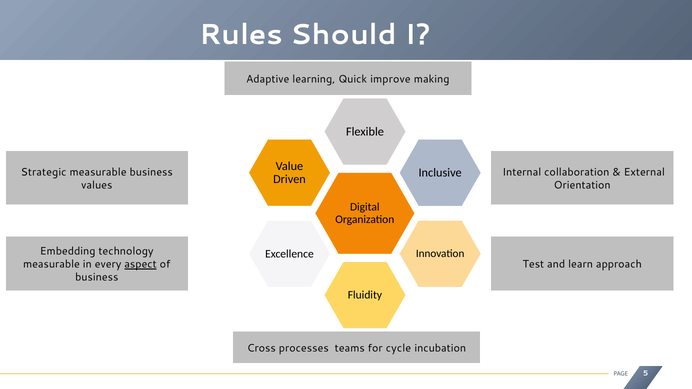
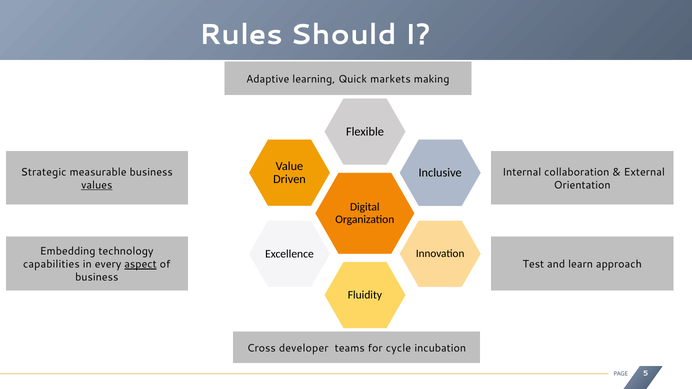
improve: improve -> markets (390, 79)
values underline: none -> present (97, 185)
measurable: measurable -> capabilities (51, 264)
processes: processes -> developer (304, 348)
